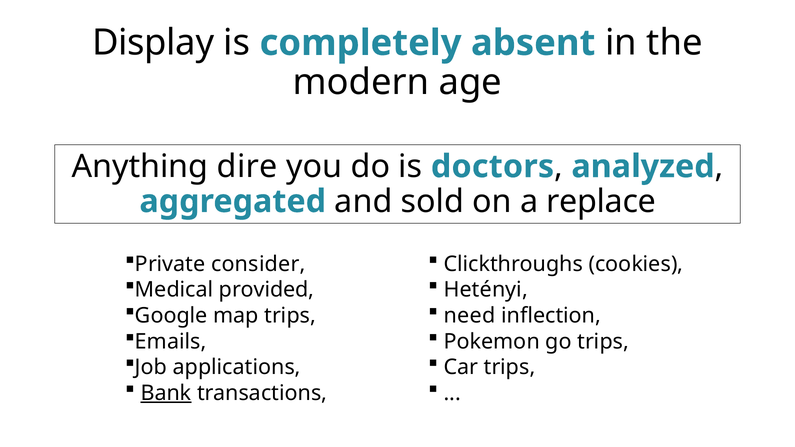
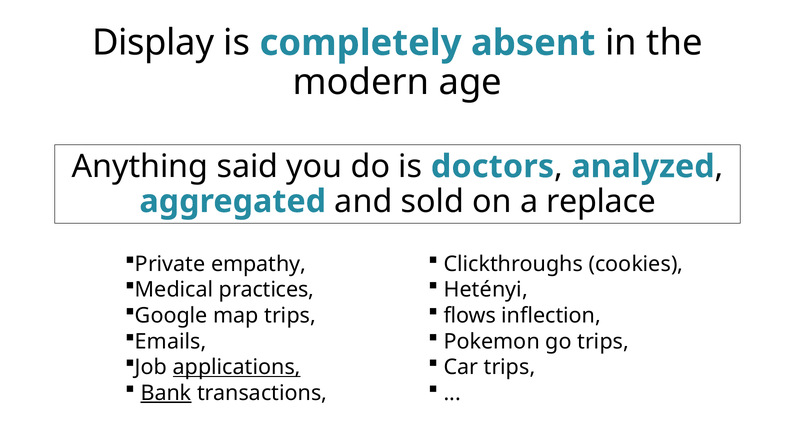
dire: dire -> said (247, 167)
consider: consider -> empathy (258, 264)
provided: provided -> practices (267, 290)
need: need -> flows (470, 316)
applications underline: none -> present (237, 367)
